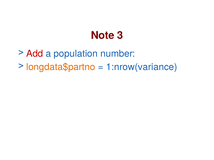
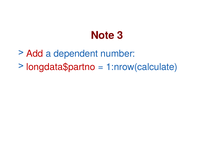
population: population -> dependent (76, 54)
longdata$partno colour: orange -> red (61, 67)
1:nrow(variance: 1:nrow(variance -> 1:nrow(calculate (142, 67)
